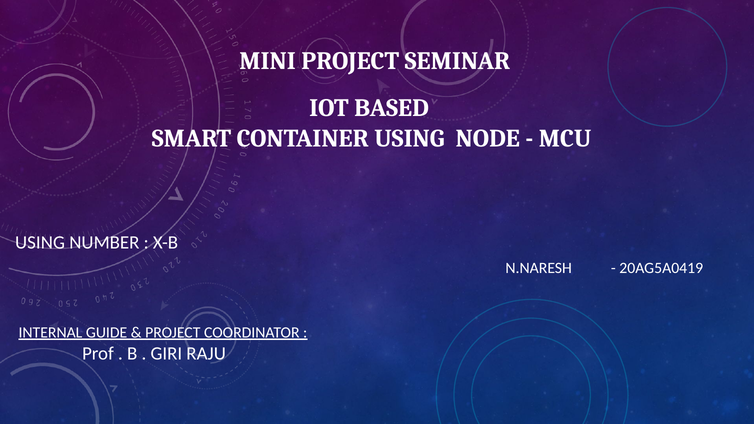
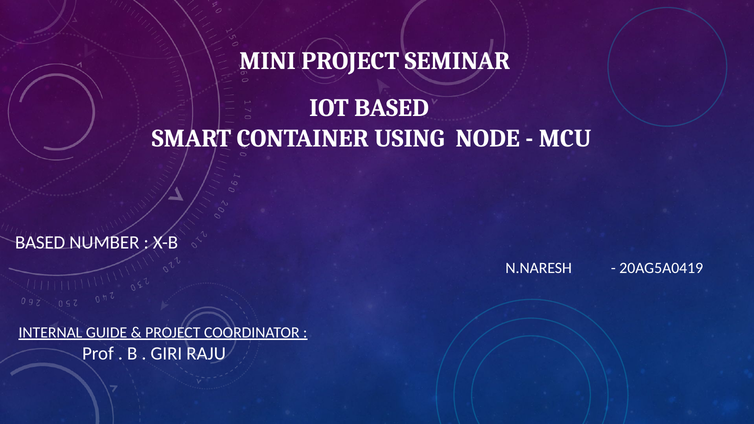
USING: USING -> BASED (40, 242)
